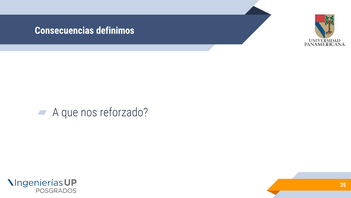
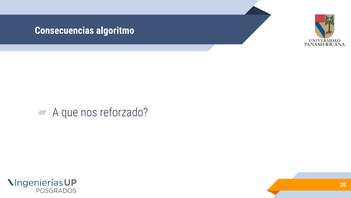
definimos: definimos -> algoritmo (115, 30)
